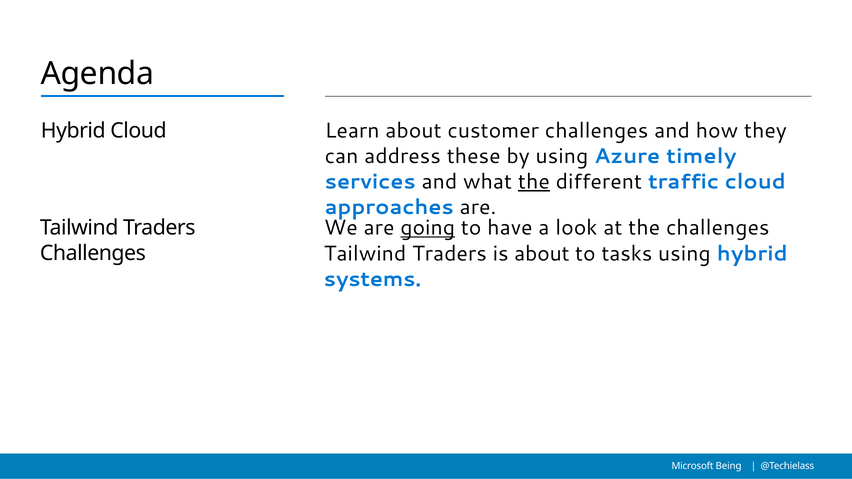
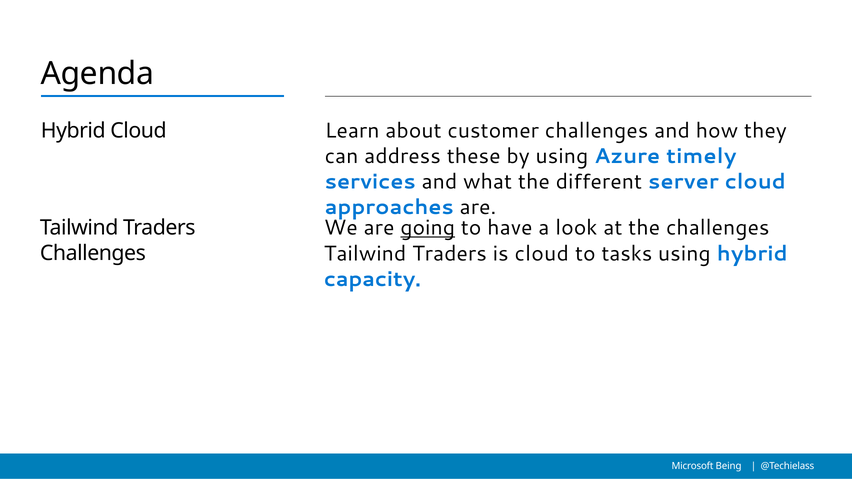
the underline: present -> none (534, 182)
traffic: traffic -> server (683, 182)
is about: about -> cloud (542, 254)
systems: systems -> capacity (372, 279)
